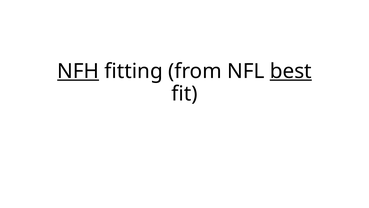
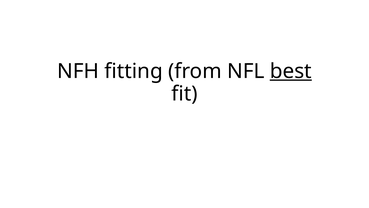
NFH underline: present -> none (78, 71)
